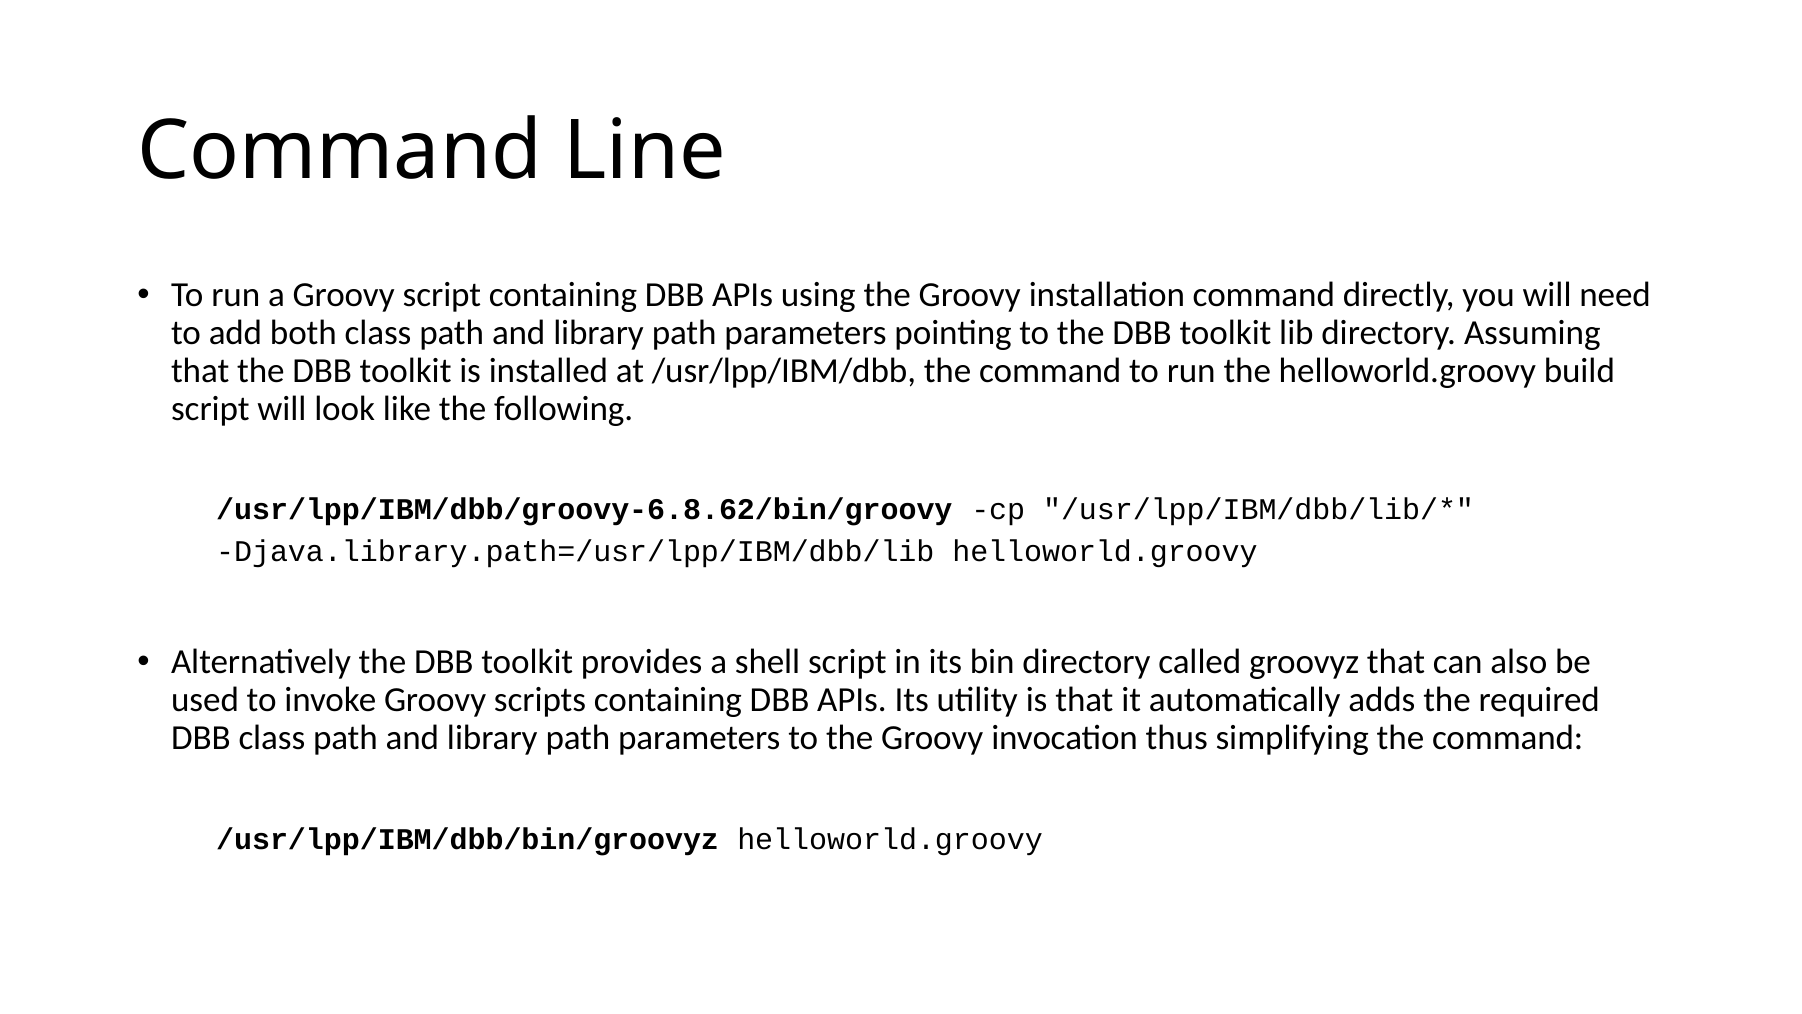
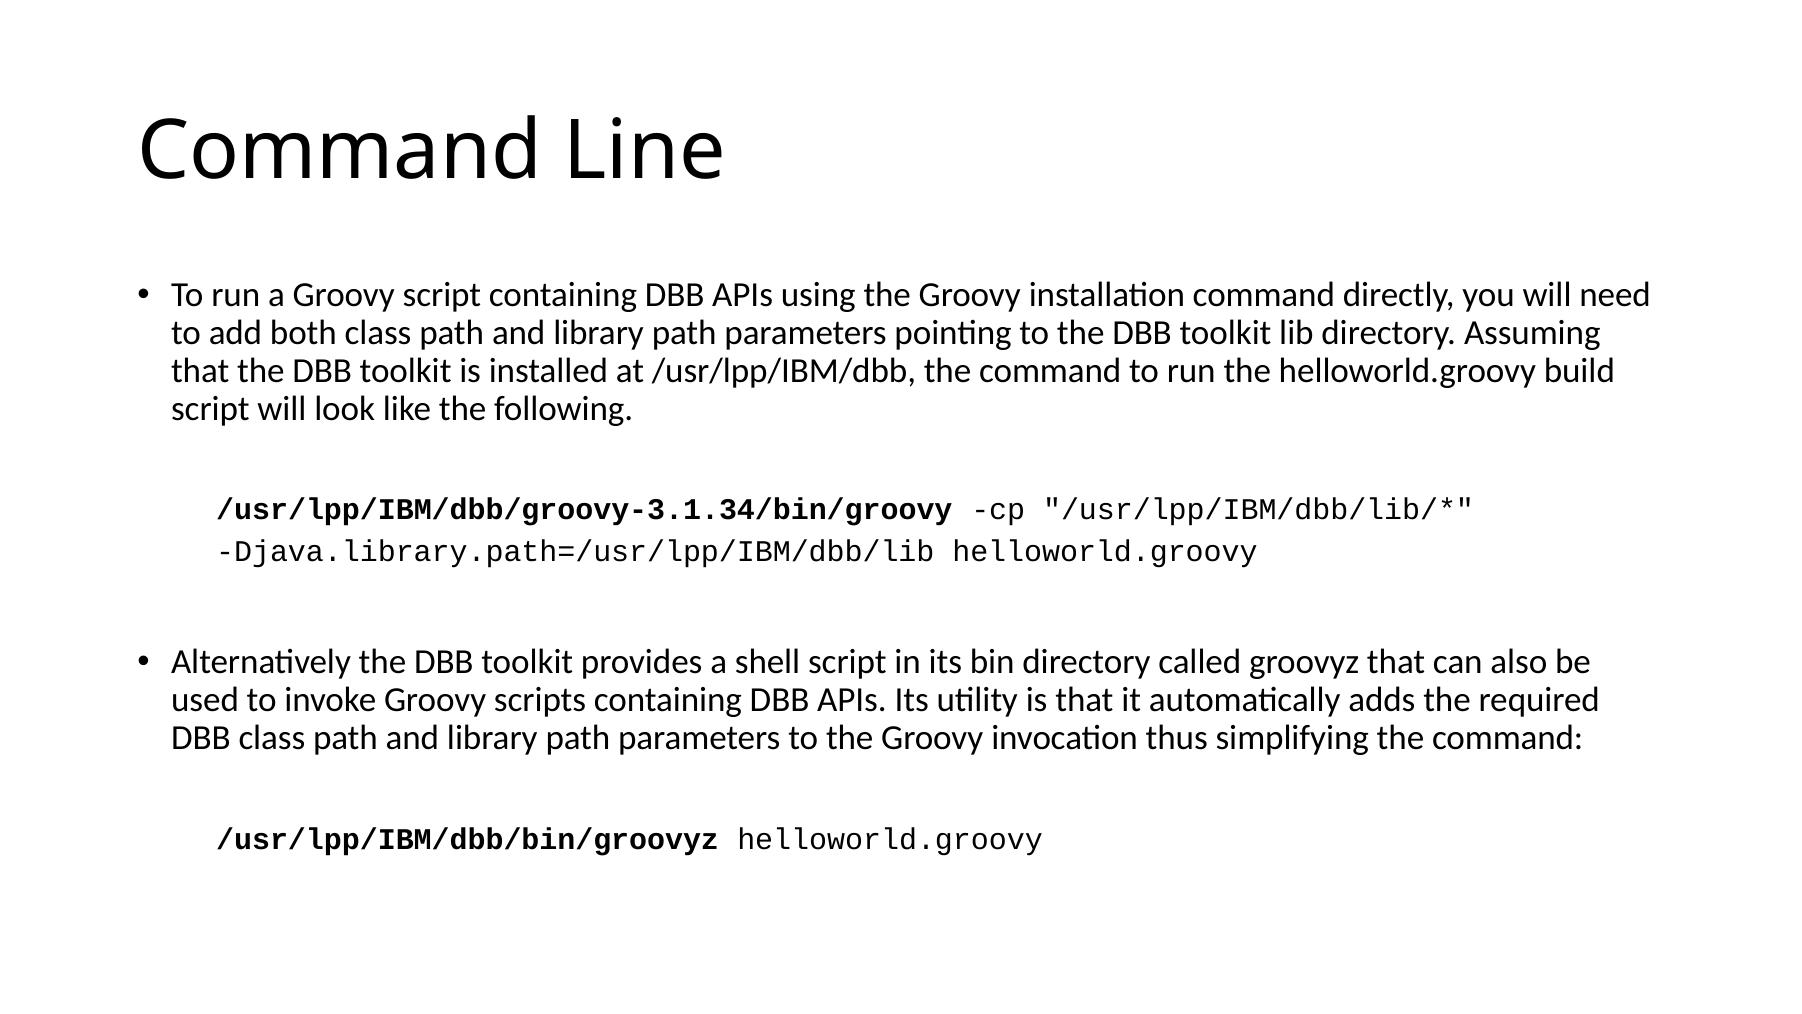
/usr/lpp/IBM/dbb/groovy-6.8.62/bin/groovy: /usr/lpp/IBM/dbb/groovy-6.8.62/bin/groovy -> /usr/lpp/IBM/dbb/groovy-3.1.34/bin/groovy (584, 510)
